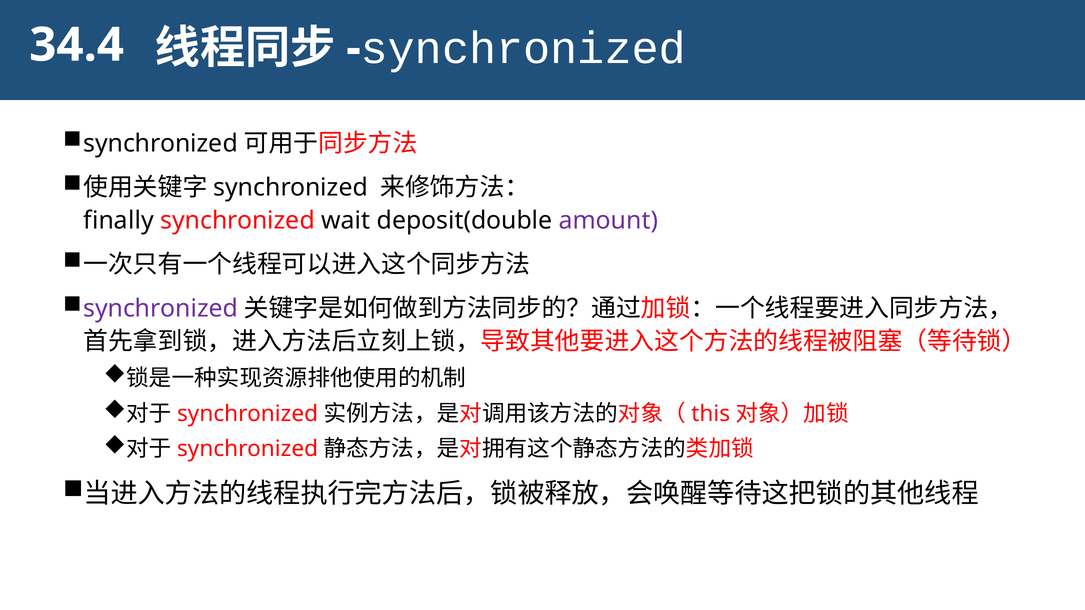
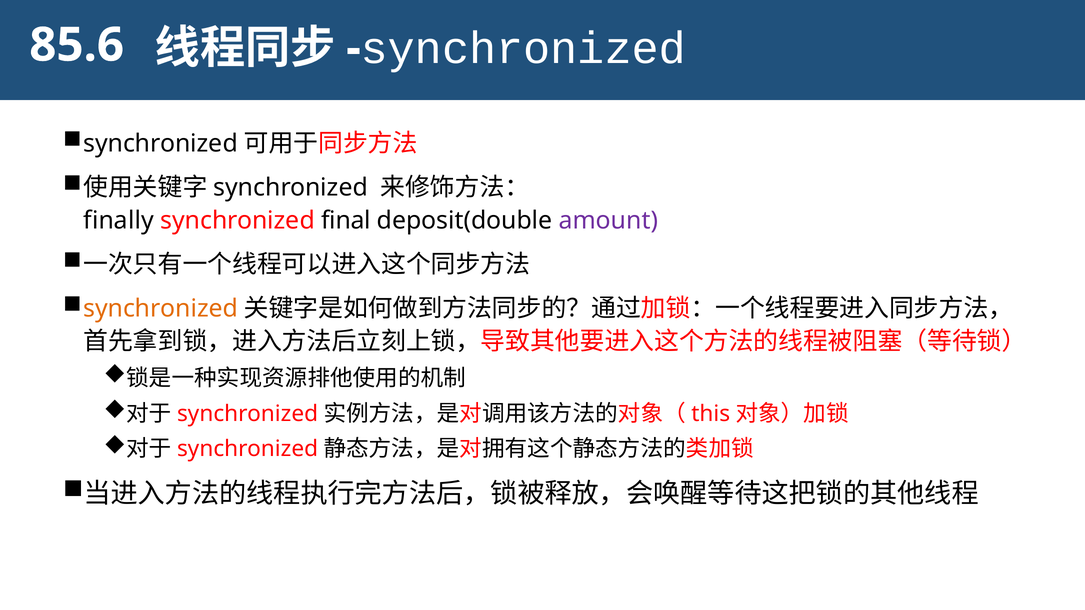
34.4: 34.4 -> 85.6 (77, 45)
wait: wait -> final (346, 221)
synchronized colour: purple -> orange (161, 309)
